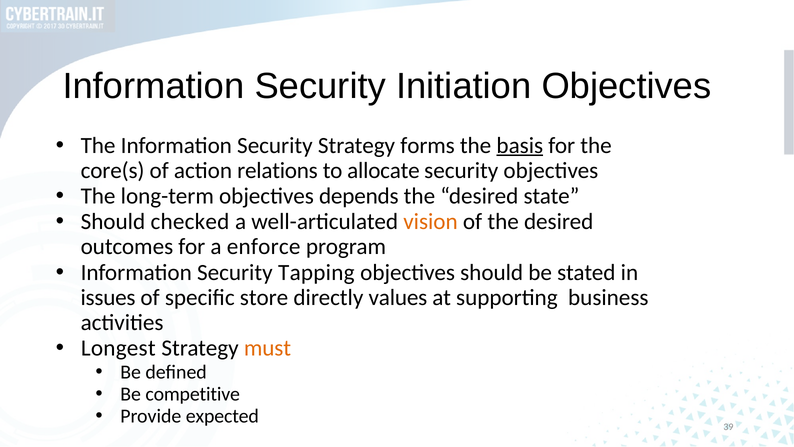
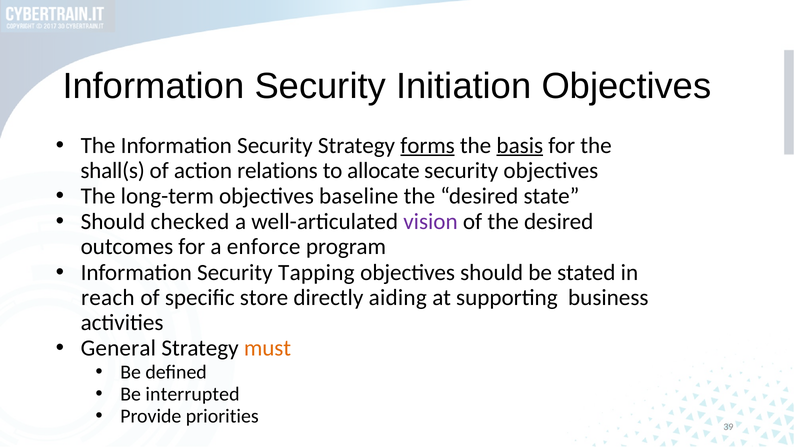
forms underline: none -> present (428, 145)
core(s: core(s -> shall(s (113, 170)
depends: depends -> baseline (359, 196)
vision colour: orange -> purple (431, 222)
issues: issues -> reach (108, 297)
values: values -> aiding (398, 297)
Longest: Longest -> General (118, 348)
competitive: competitive -> interrupted (193, 394)
expected: expected -> priorities (222, 416)
